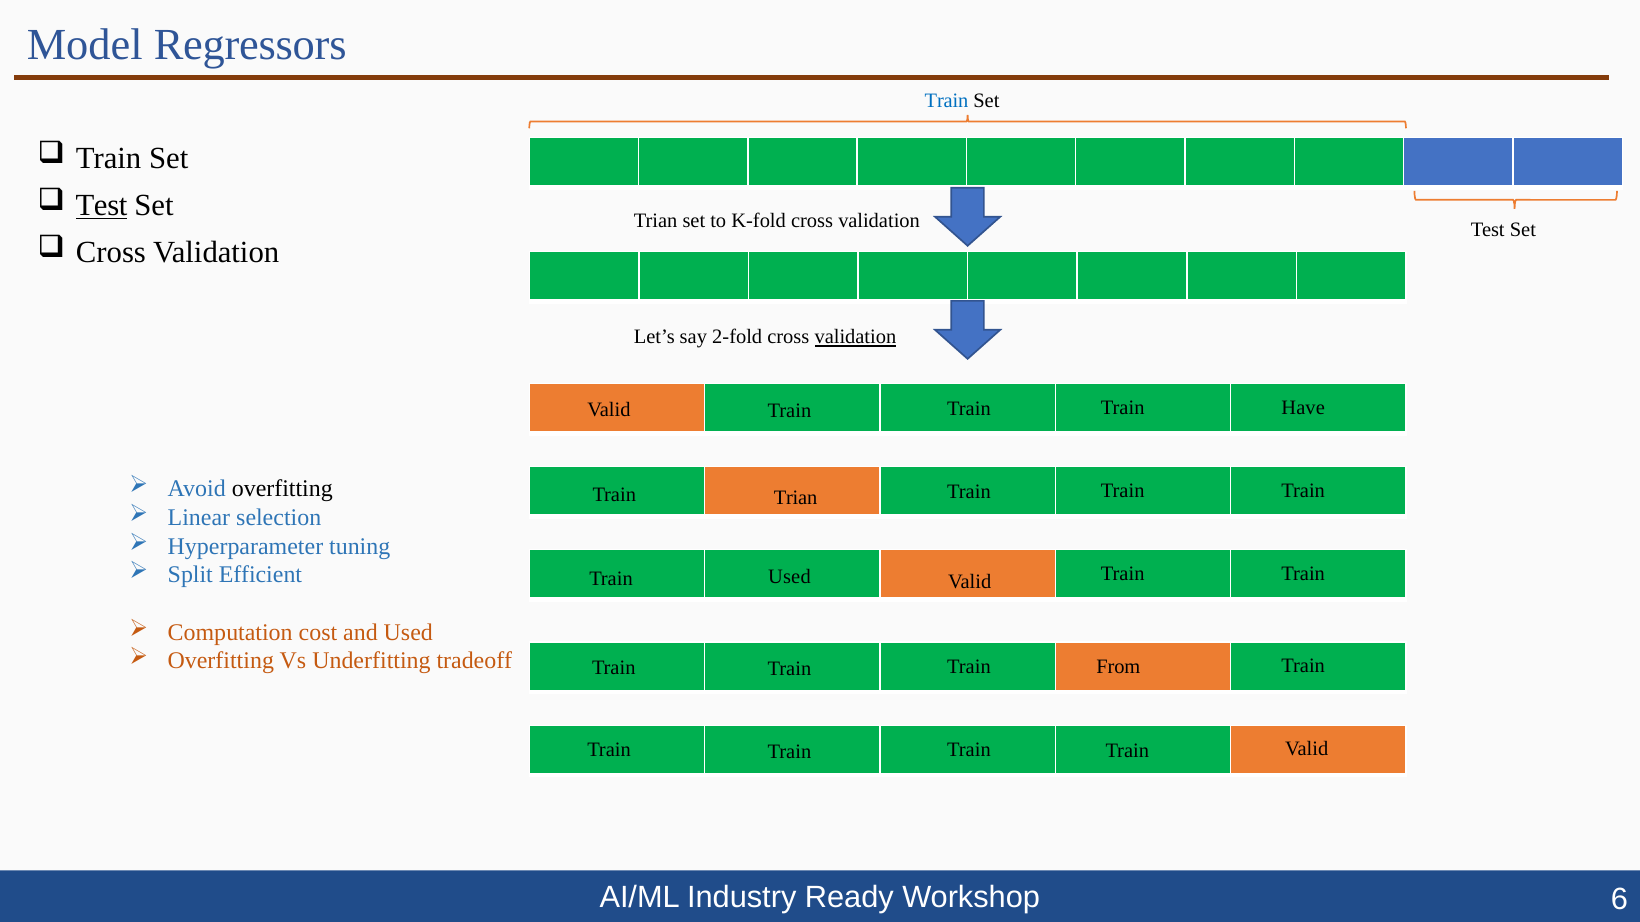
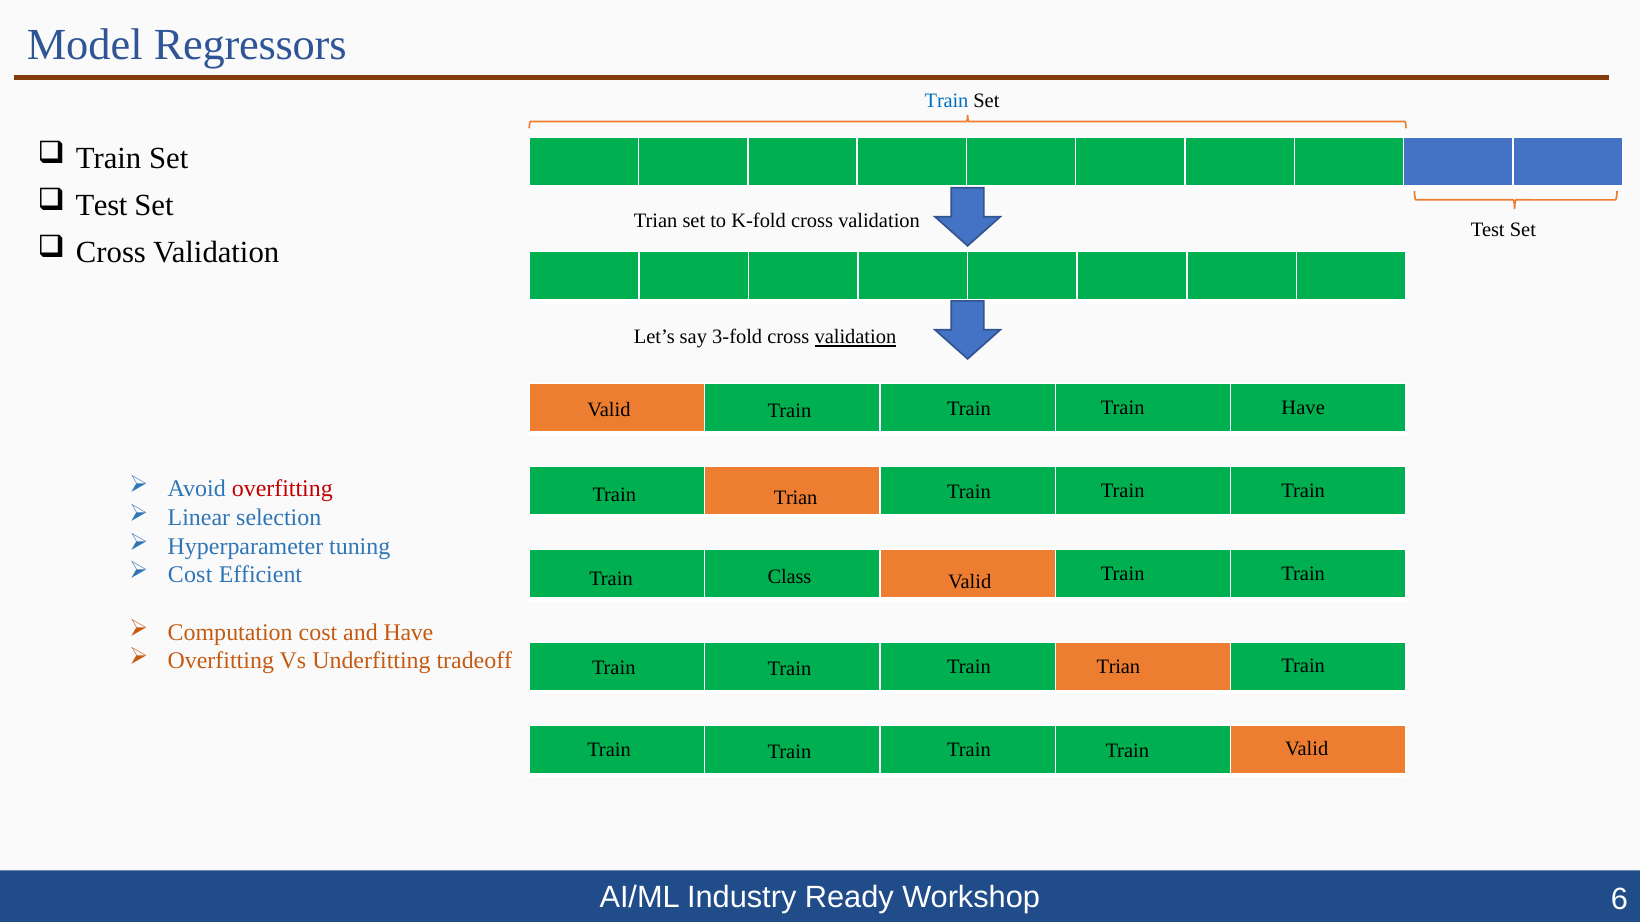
Test underline: present -> none (101, 205)
2-fold: 2-fold -> 3-fold (737, 337)
overfitting colour: black -> red (282, 489)
Split: Split -> Cost (190, 575)
Used: Used -> Class (790, 577)
and Used: Used -> Have (408, 633)
From: From -> Trian (1118, 667)
